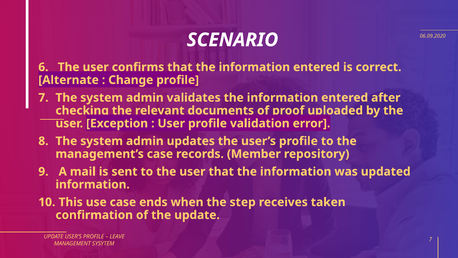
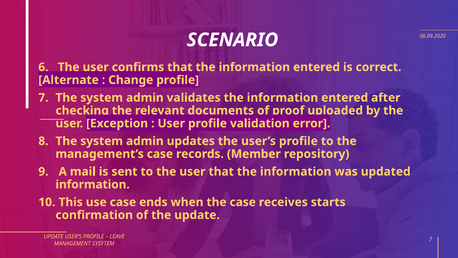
the step: step -> case (243, 202)
taken: taken -> starts (328, 202)
